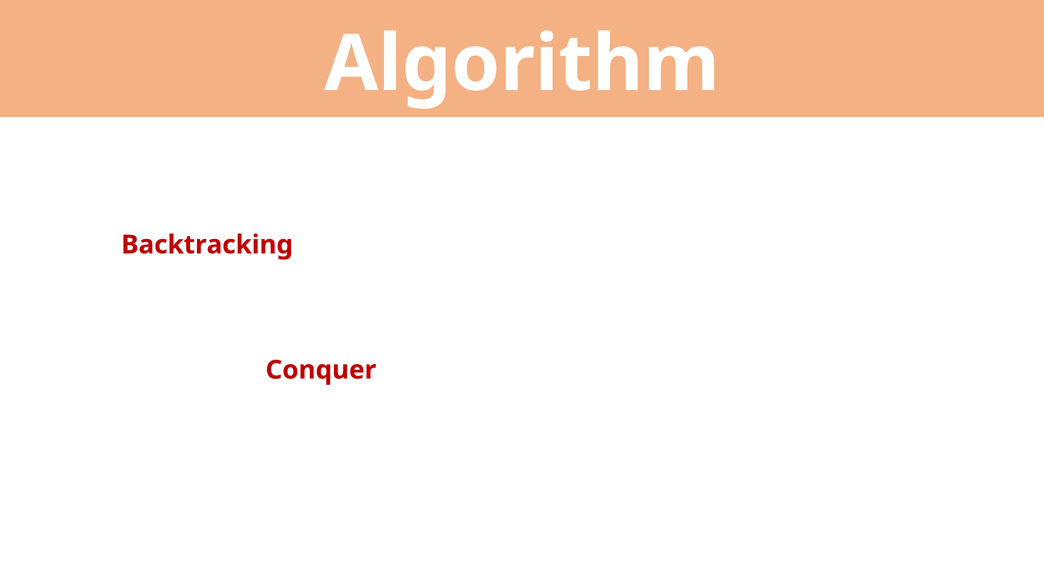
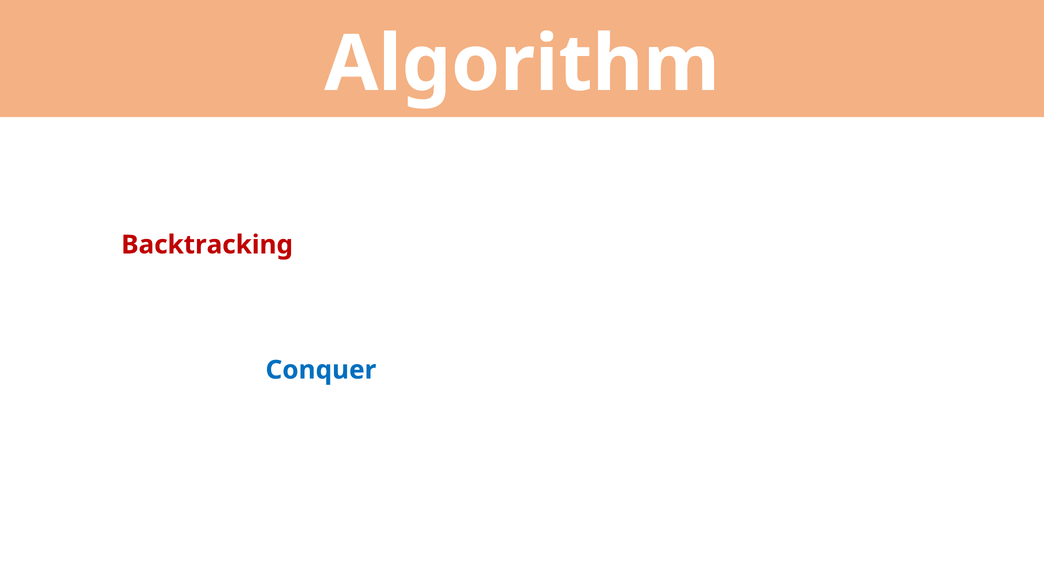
Conquer colour: red -> blue (321, 370)
